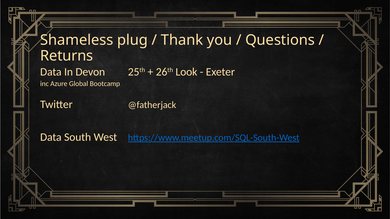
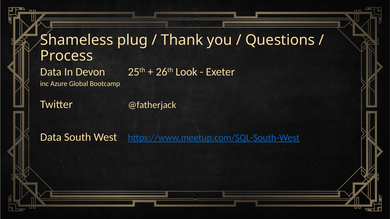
Returns: Returns -> Process (67, 56)
